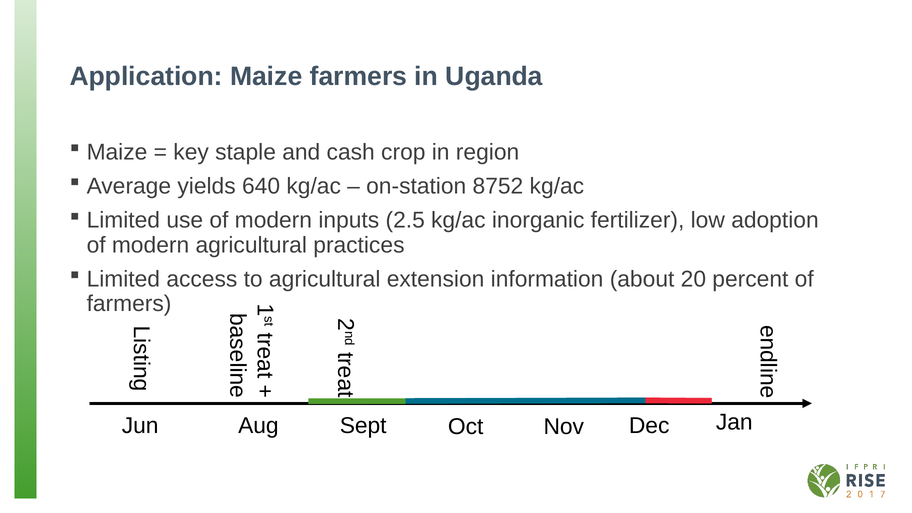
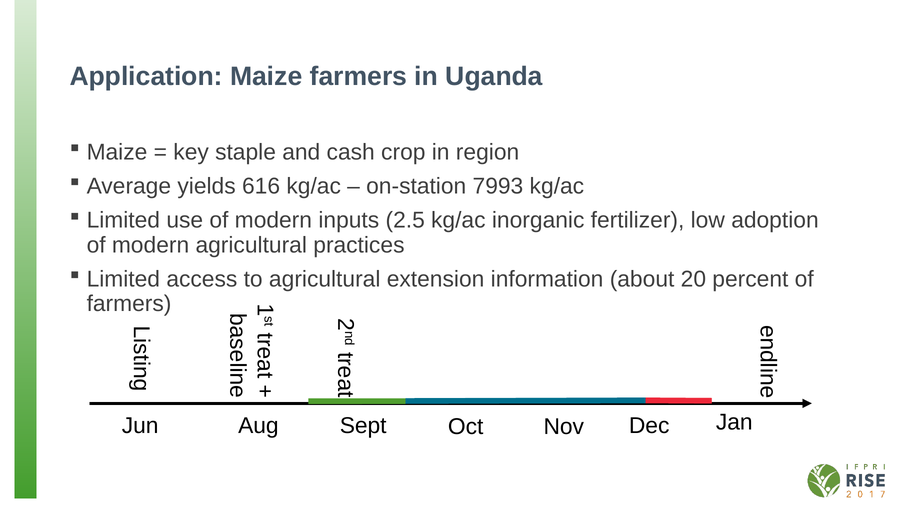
640: 640 -> 616 (261, 186)
8752: 8752 -> 7993 (498, 186)
